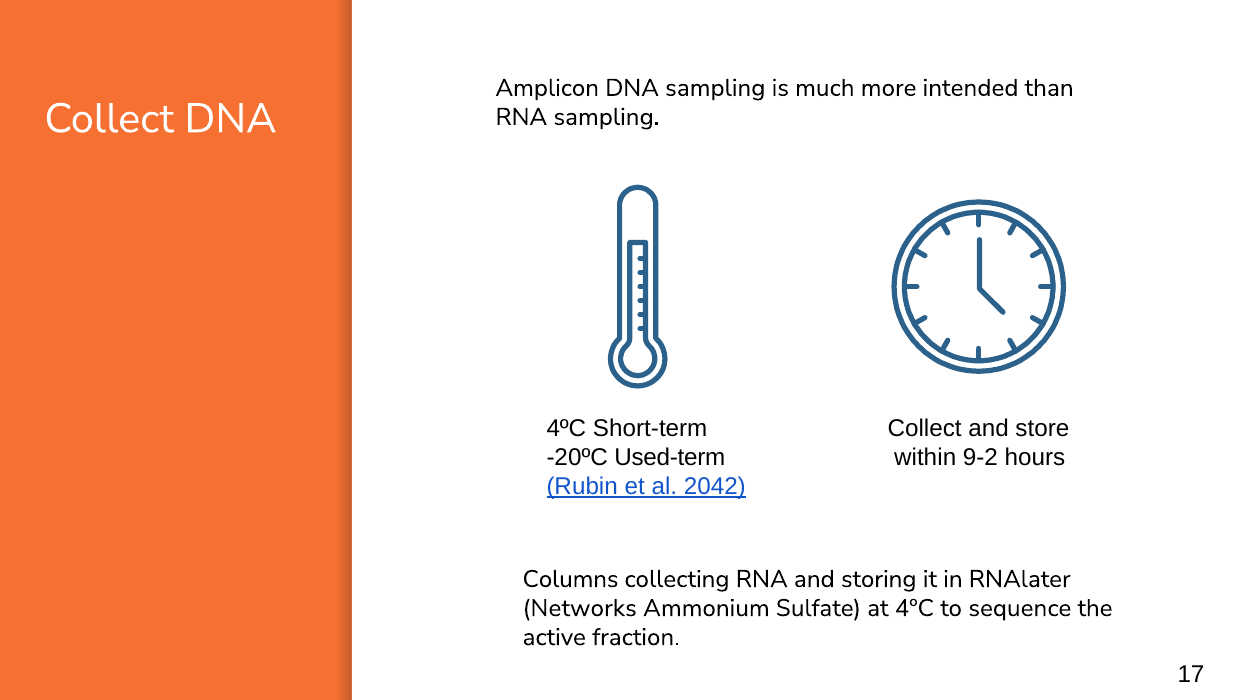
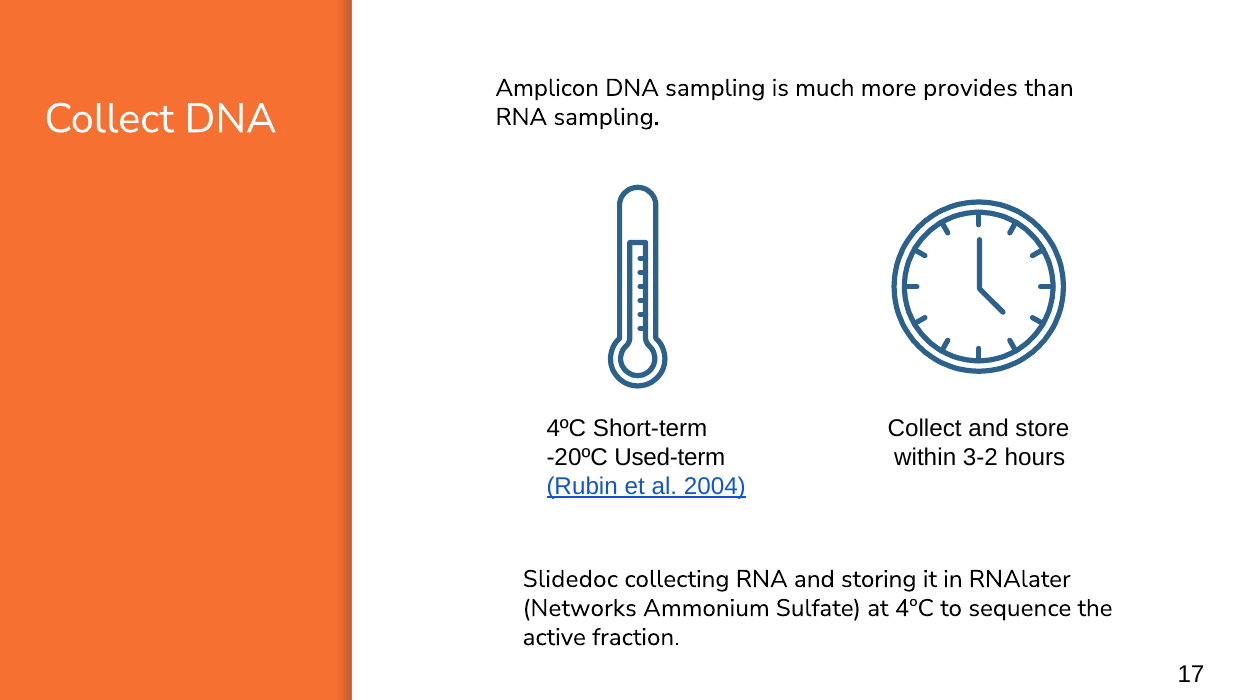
intended: intended -> provides (970, 88)
9-2: 9-2 -> 3-2 (980, 458)
2042: 2042 -> 2004 (715, 486)
Columns: Columns -> Slidedoc (570, 579)
